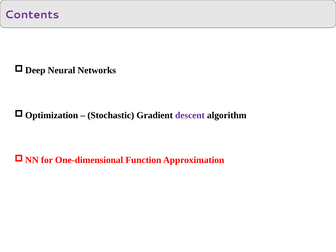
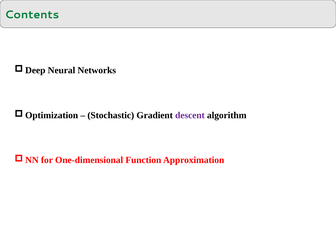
Contents colour: purple -> green (32, 15)
